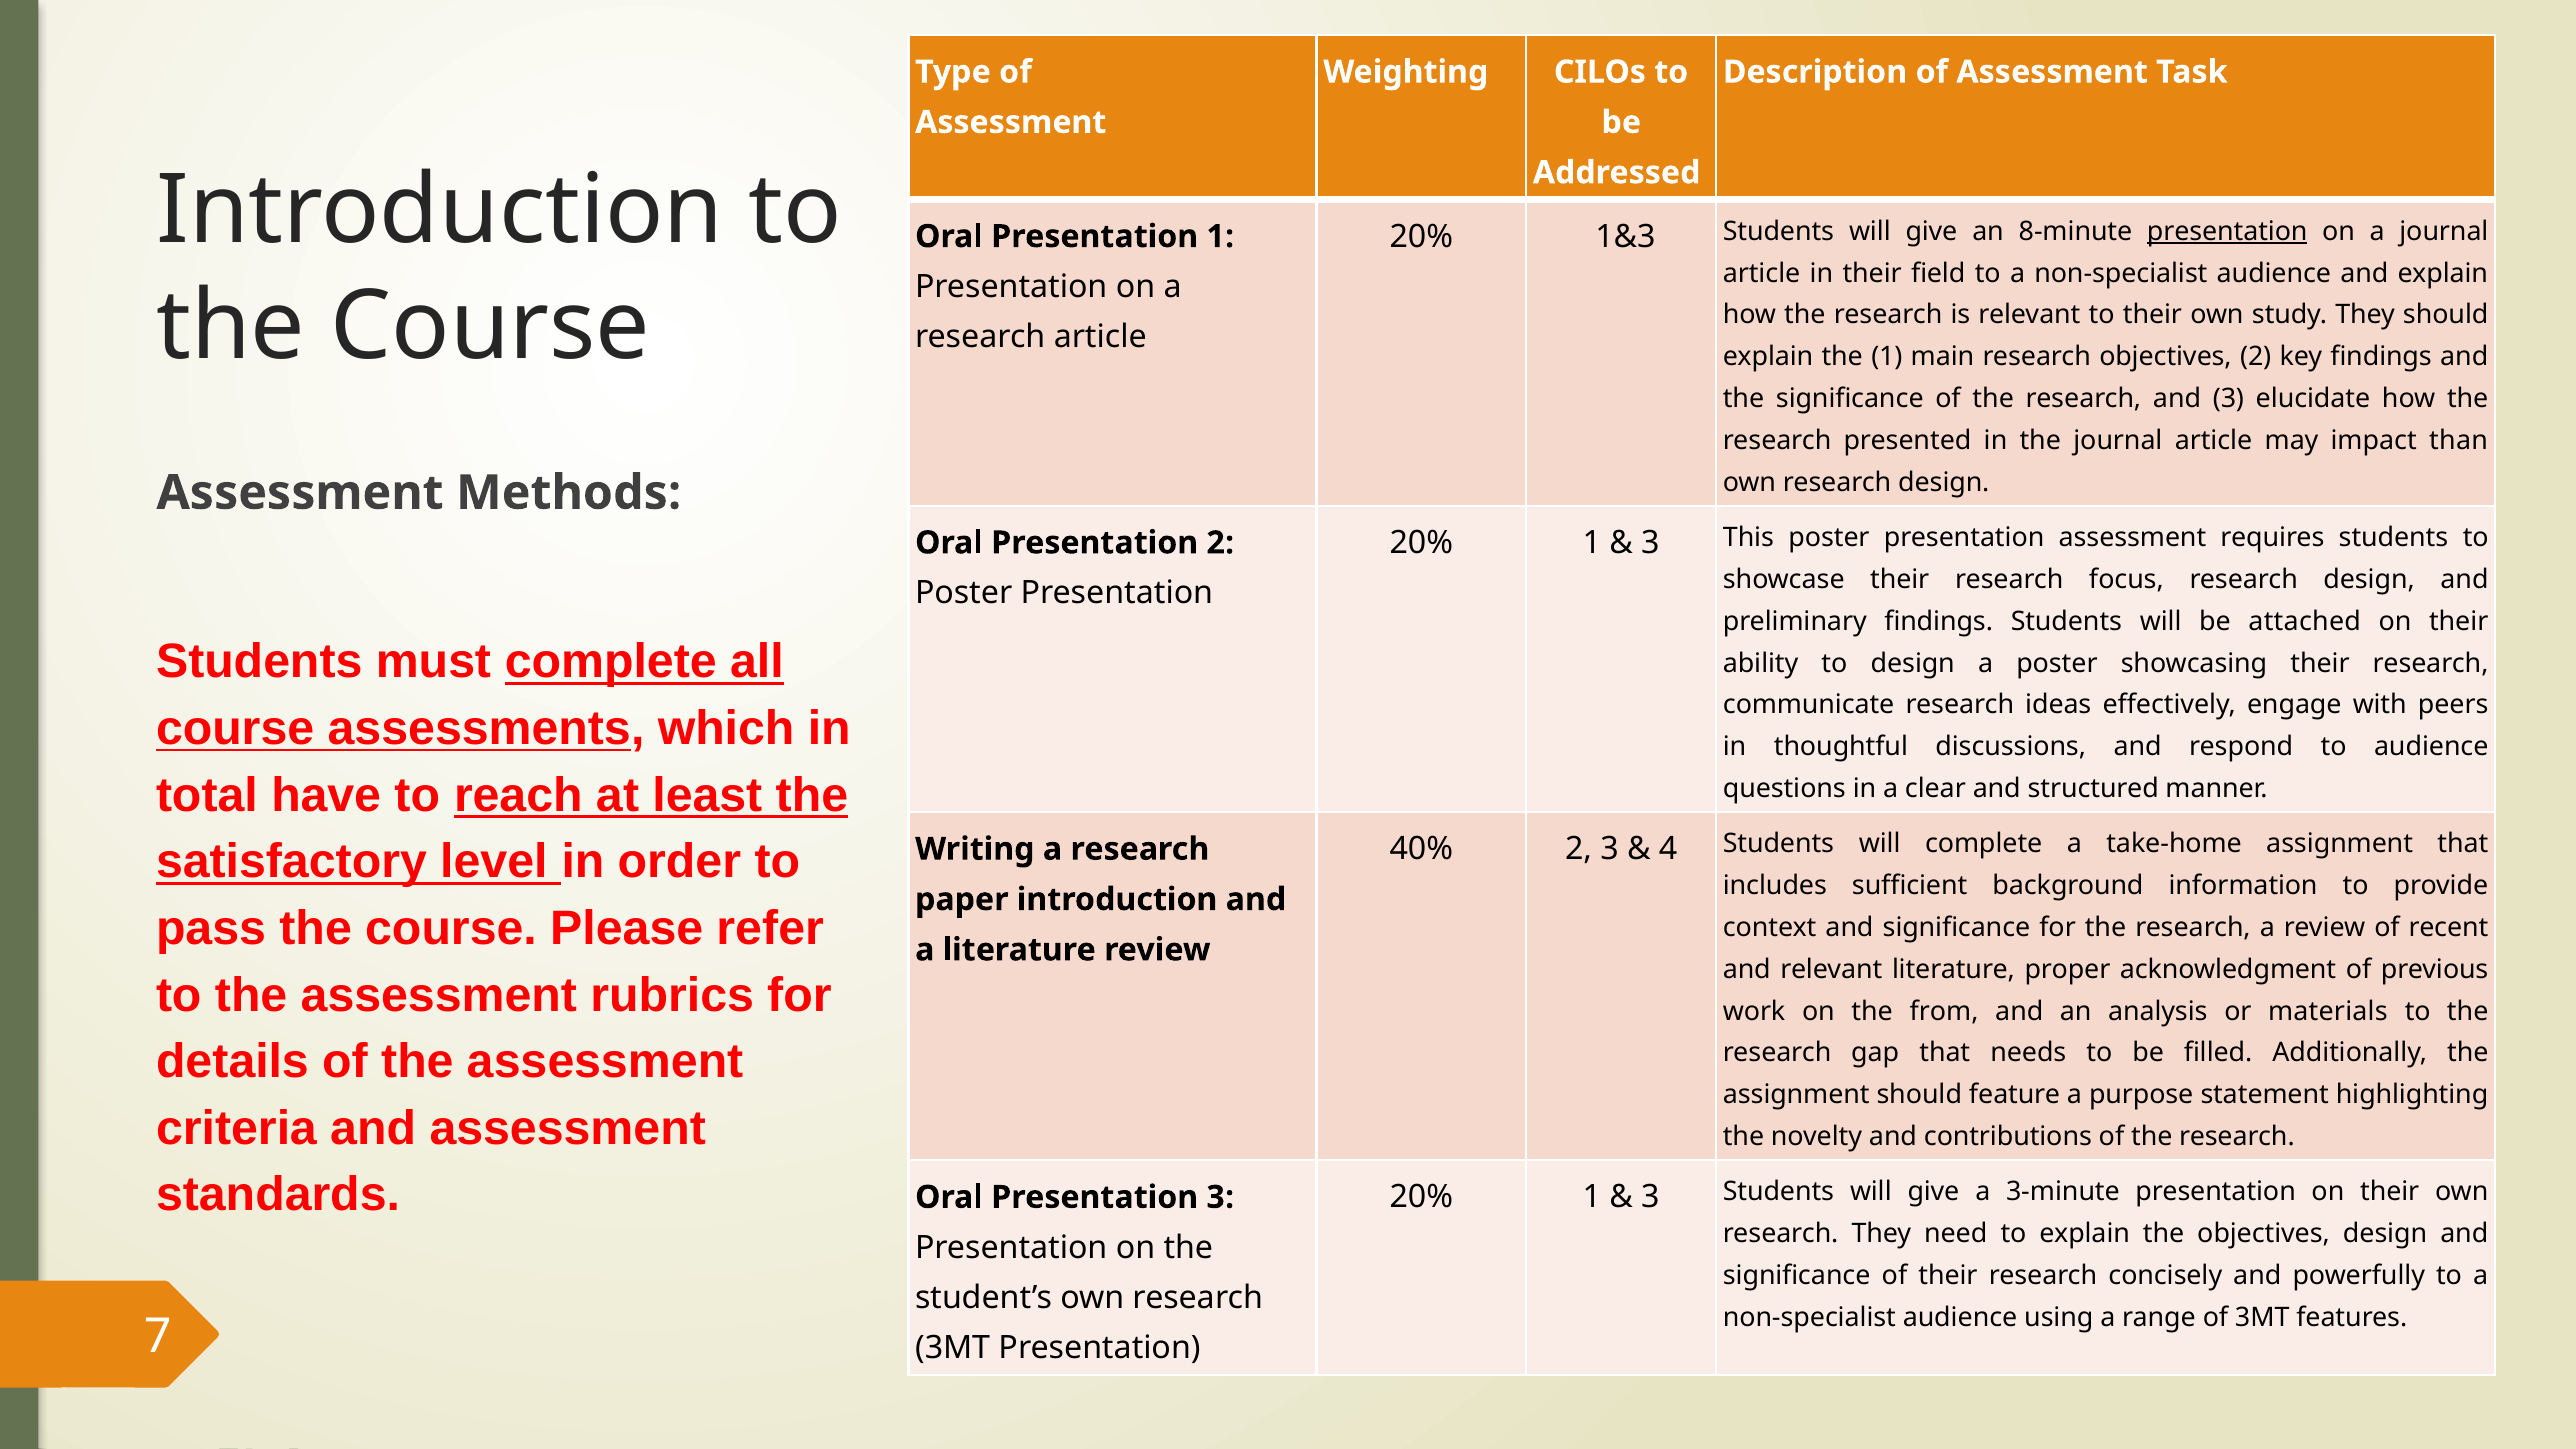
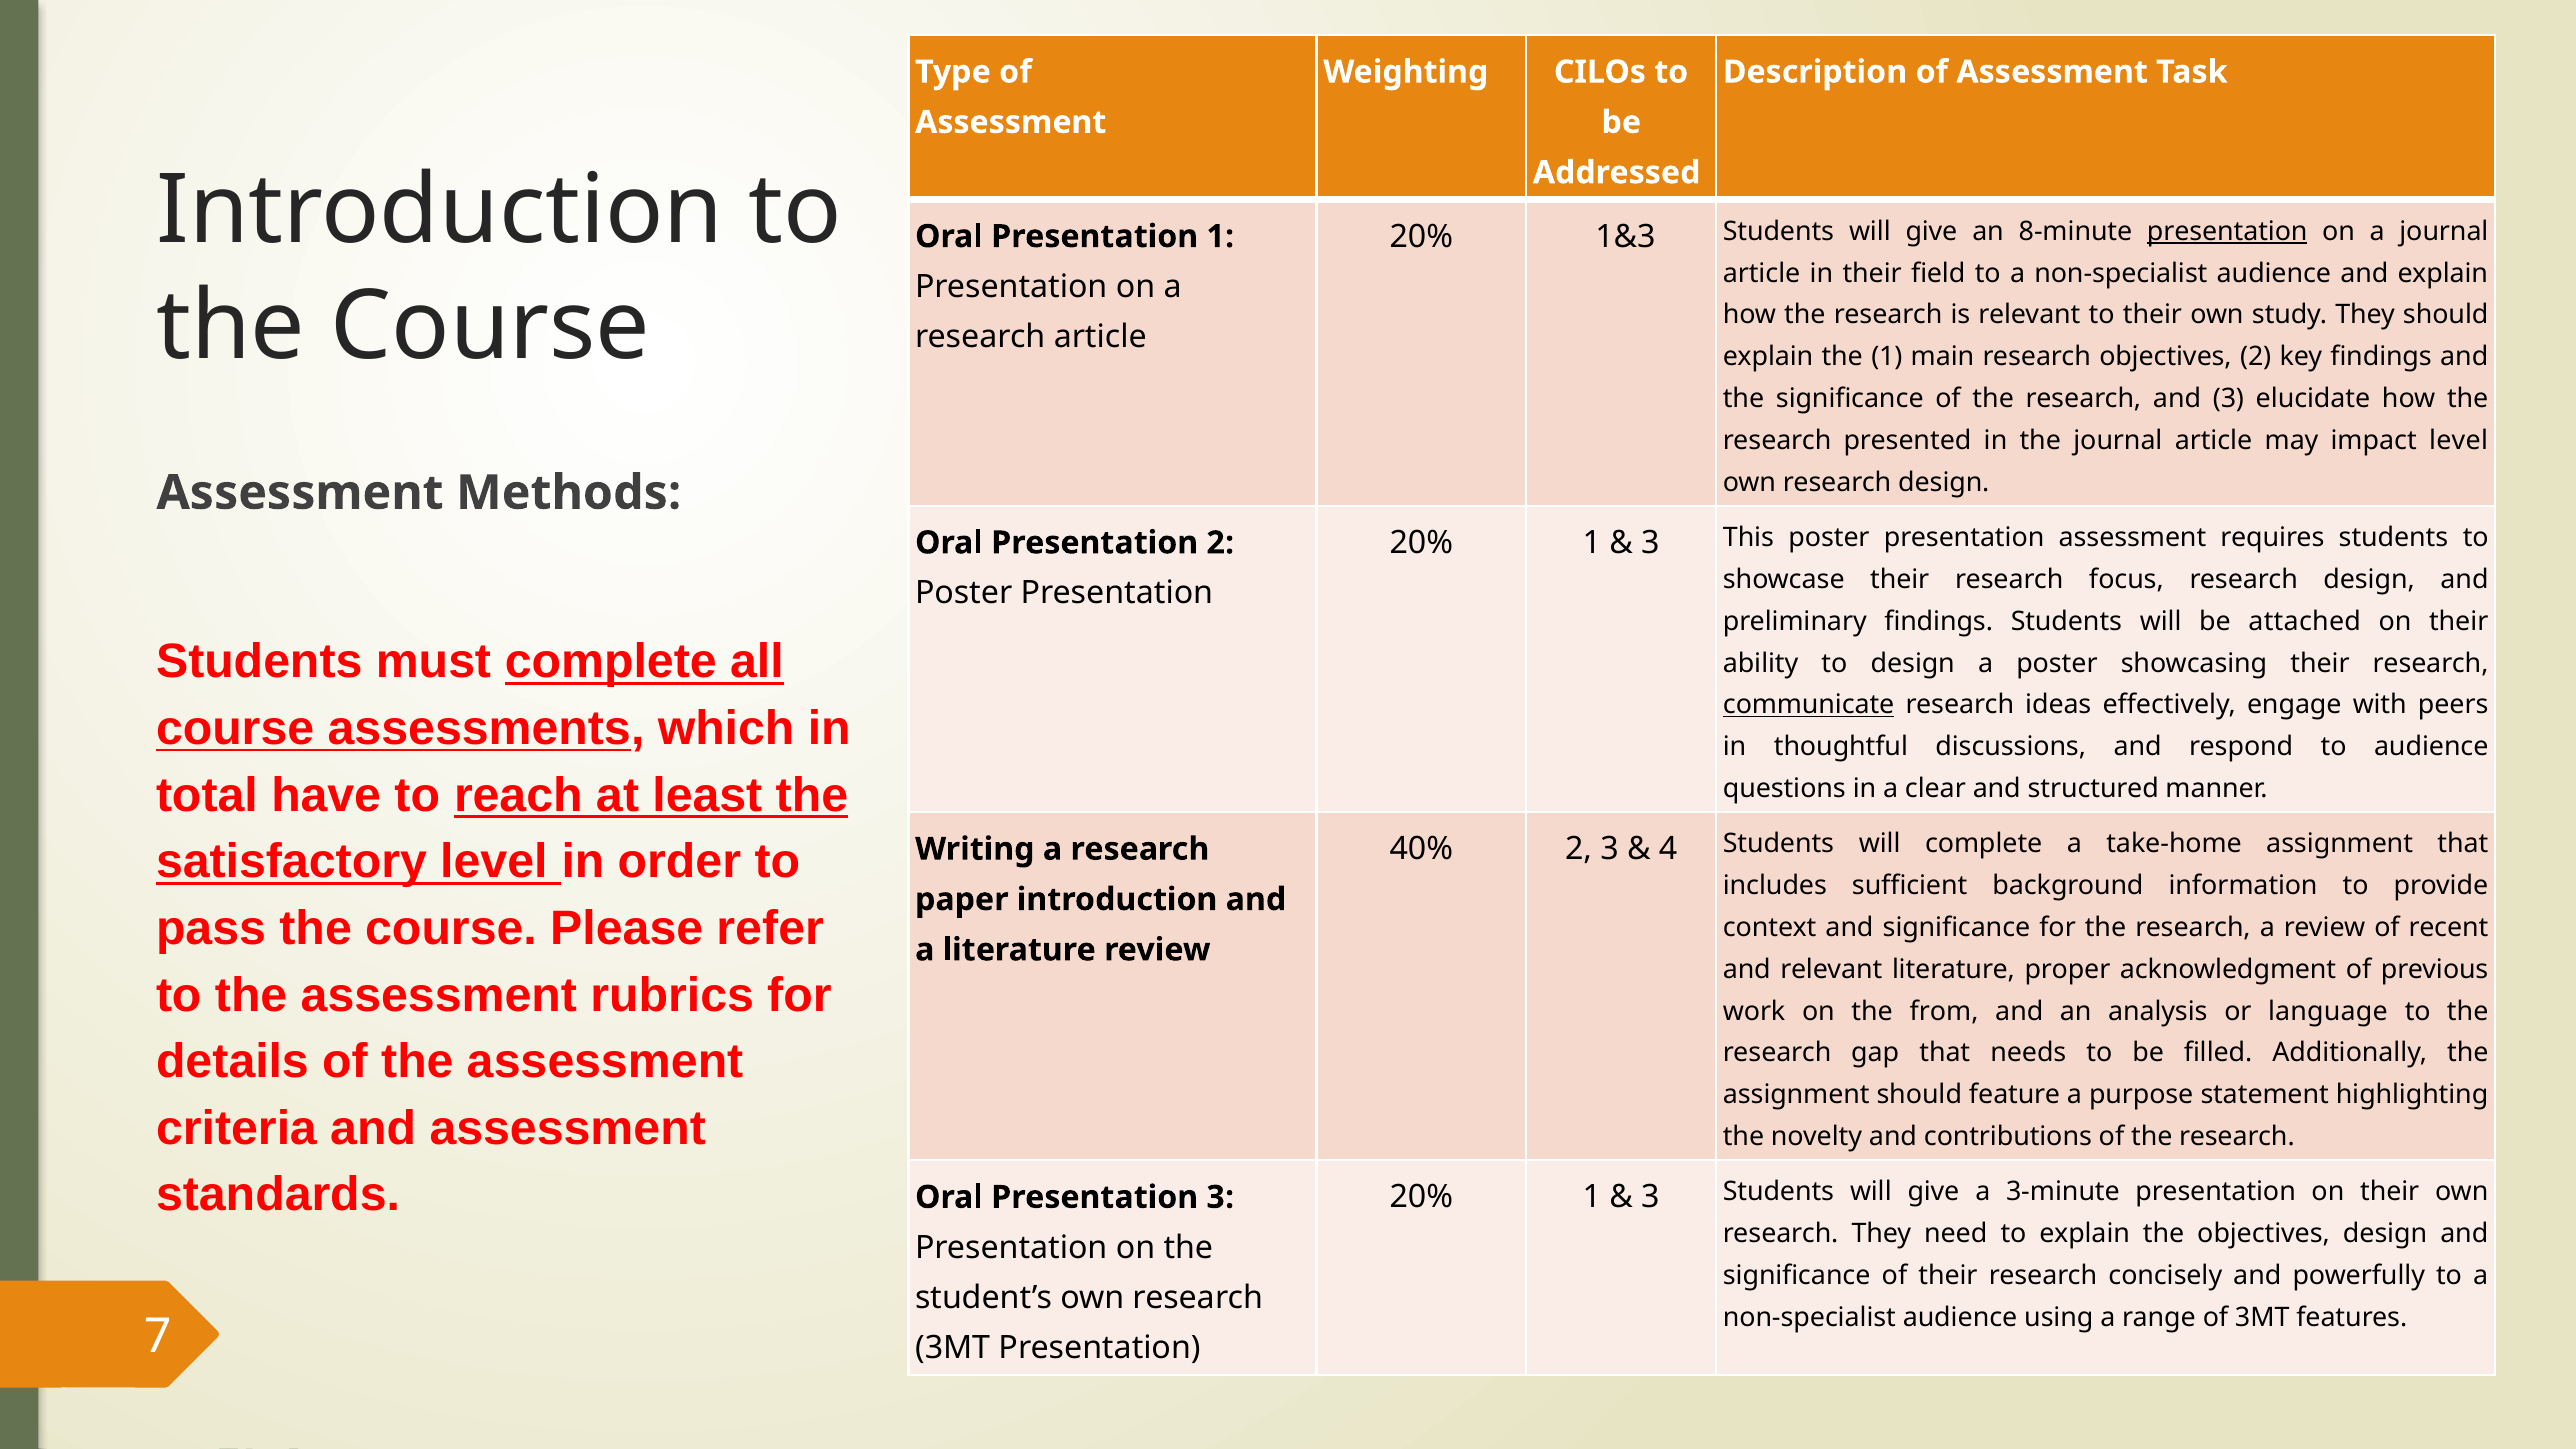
impact than: than -> level (2459, 441)
communicate underline: none -> present (1809, 705)
materials: materials -> language (2328, 1011)
